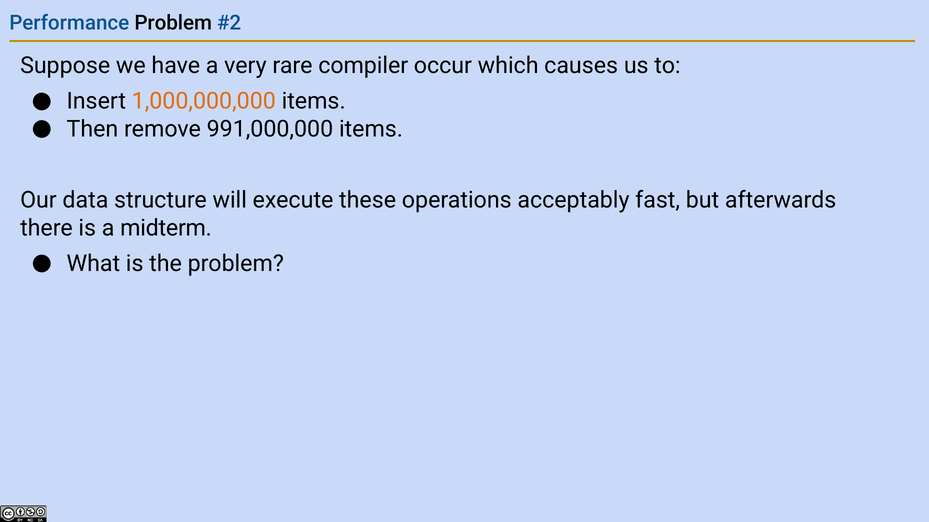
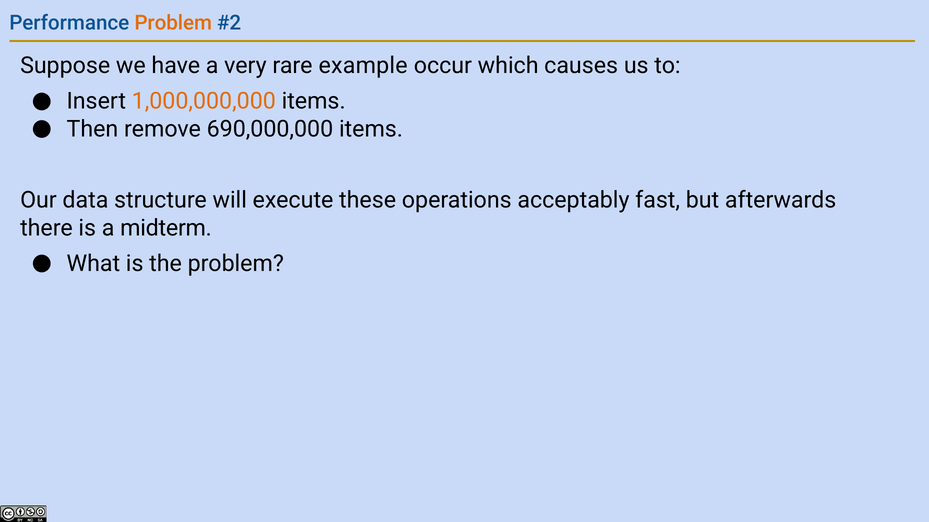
Problem colour: black -> orange (173, 23)
compiler: compiler -> example (363, 66)
991,000,000: 991,000,000 -> 690,000,000 (270, 129)
